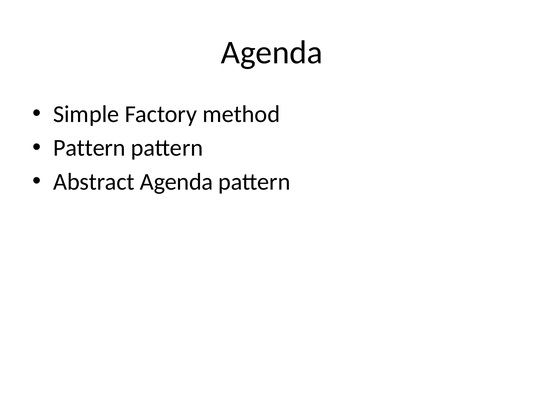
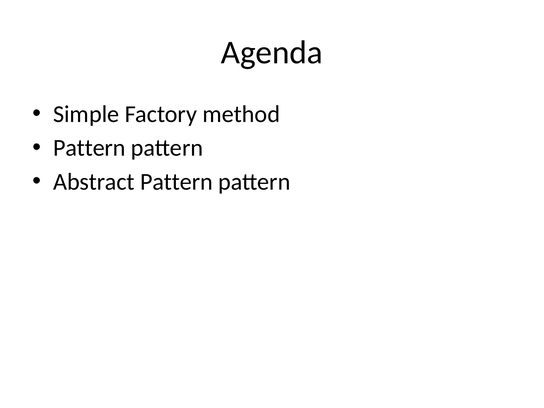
Abstract Agenda: Agenda -> Pattern (176, 182)
